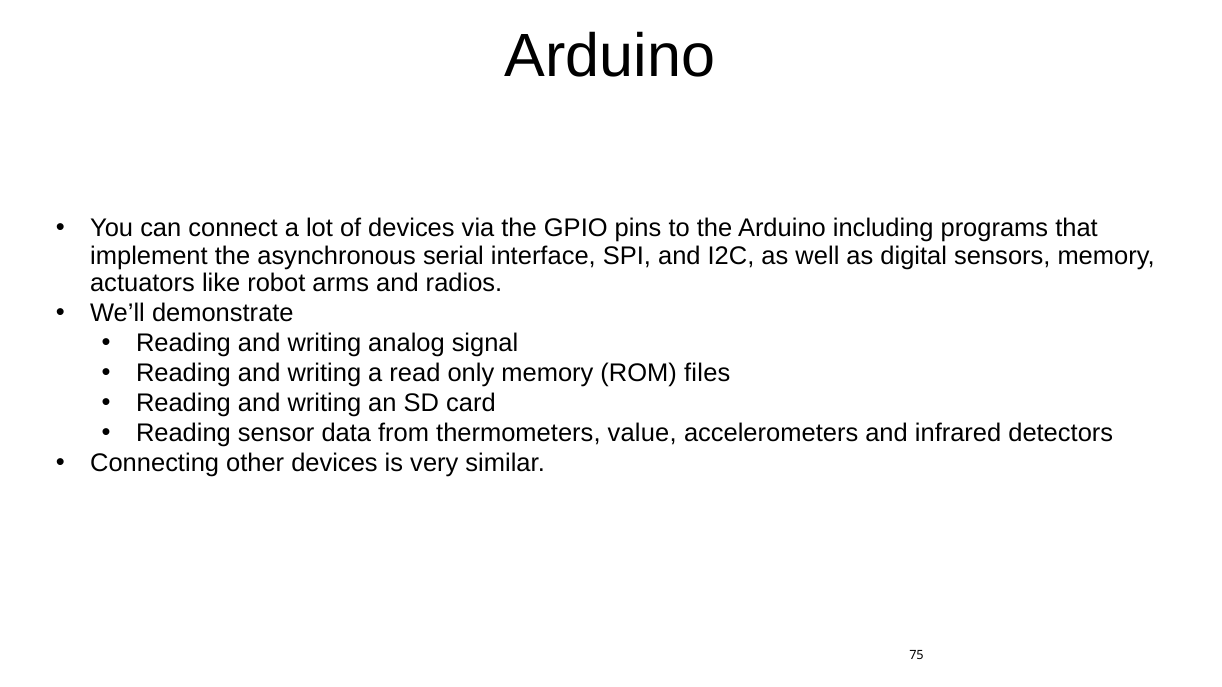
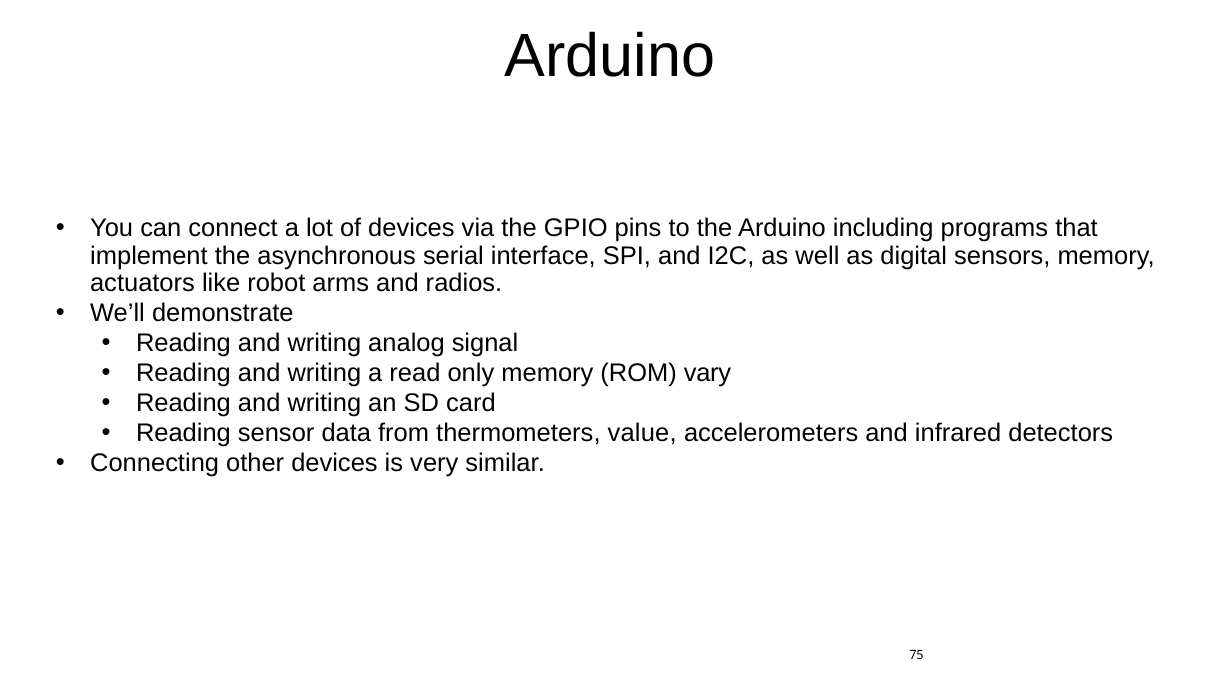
files: files -> vary (708, 374)
